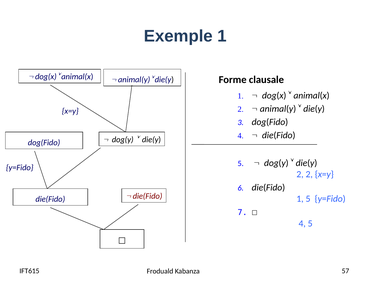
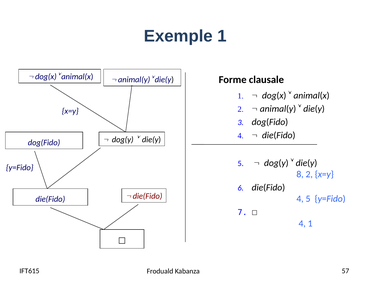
2: 2 -> 8 (300, 174)
1: 1 -> 4 (300, 199)
4 5: 5 -> 1 (310, 223)
